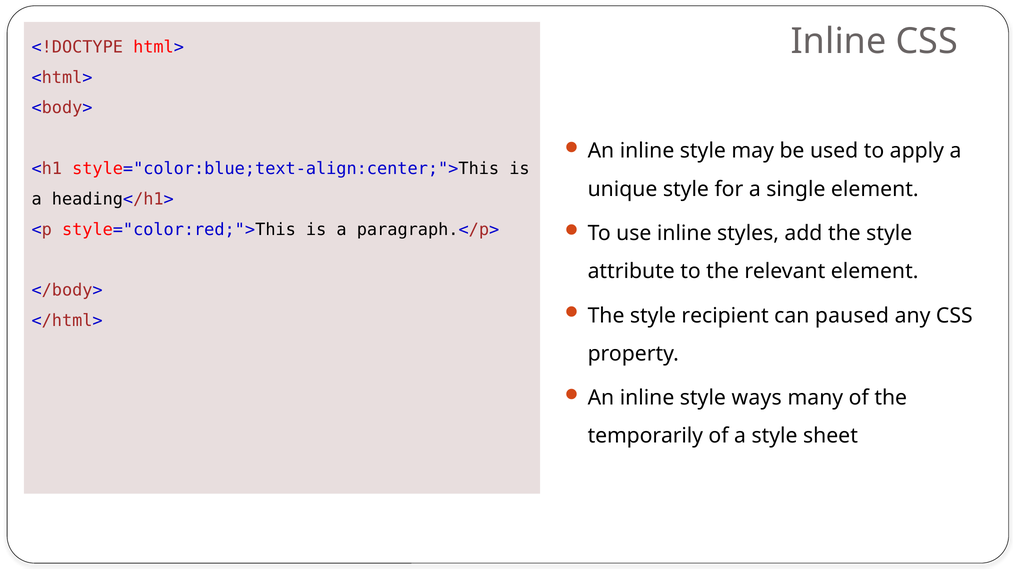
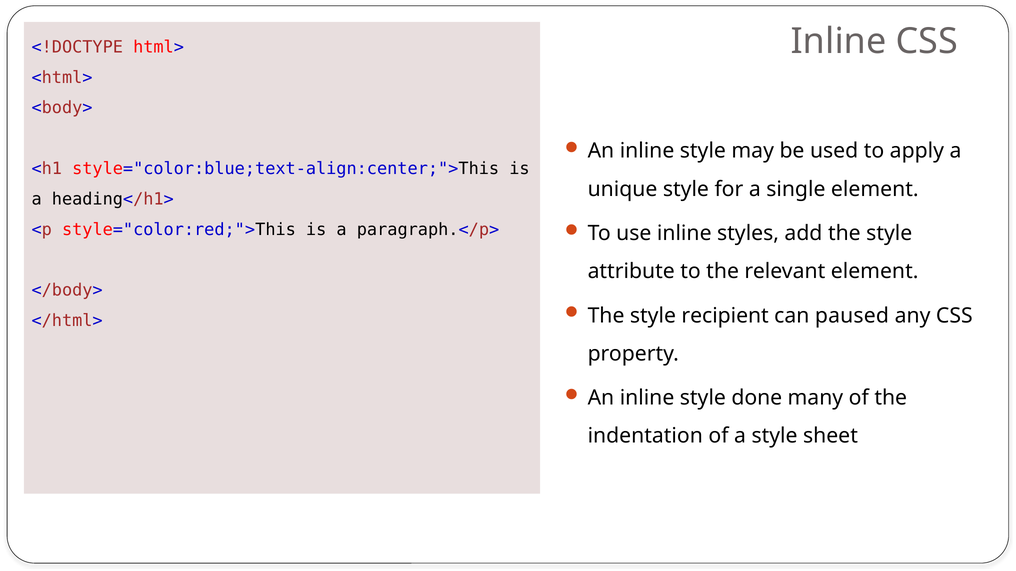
ways: ways -> done (757, 398)
temporarily: temporarily -> indentation (645, 436)
